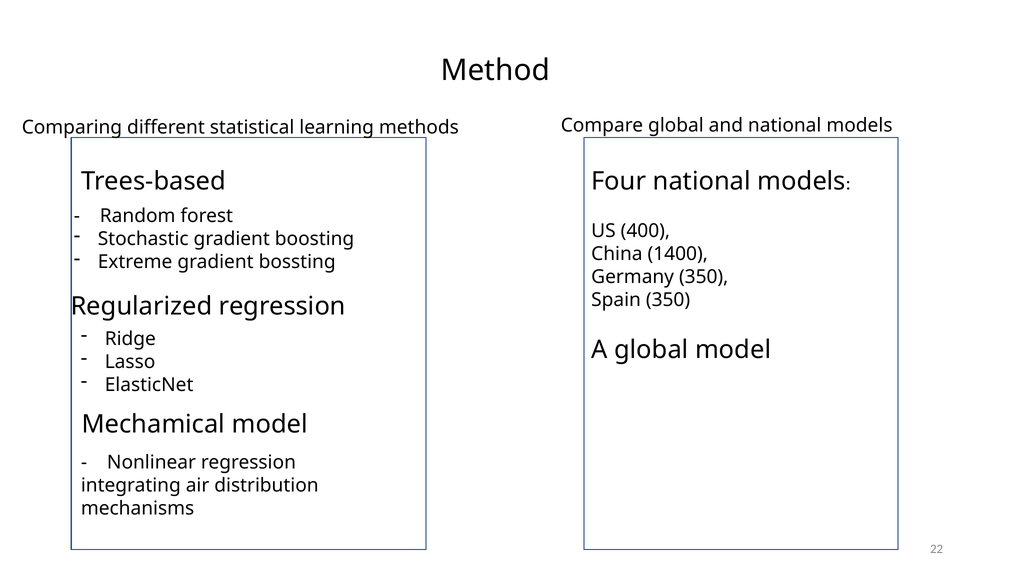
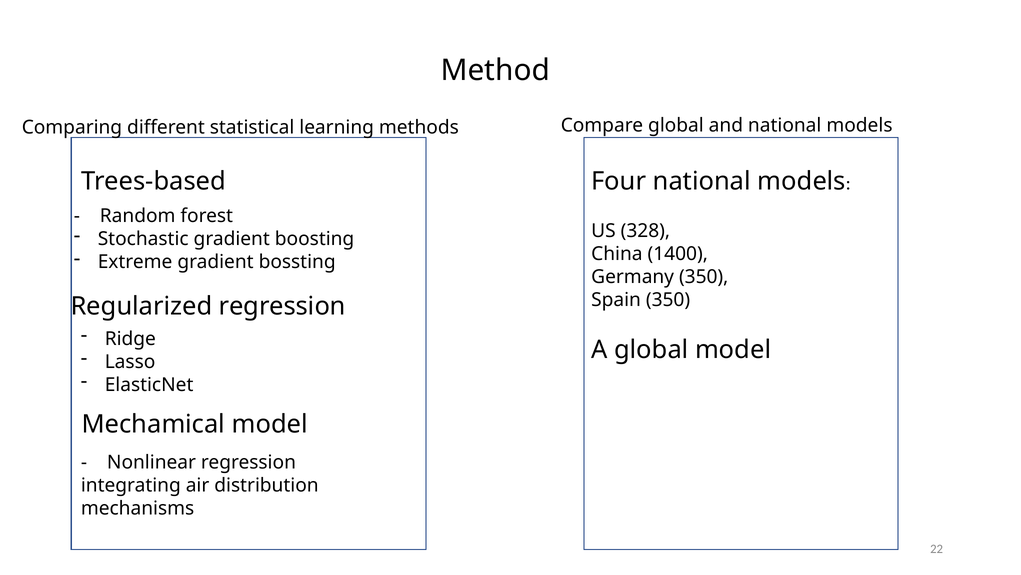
400: 400 -> 328 (645, 230)
